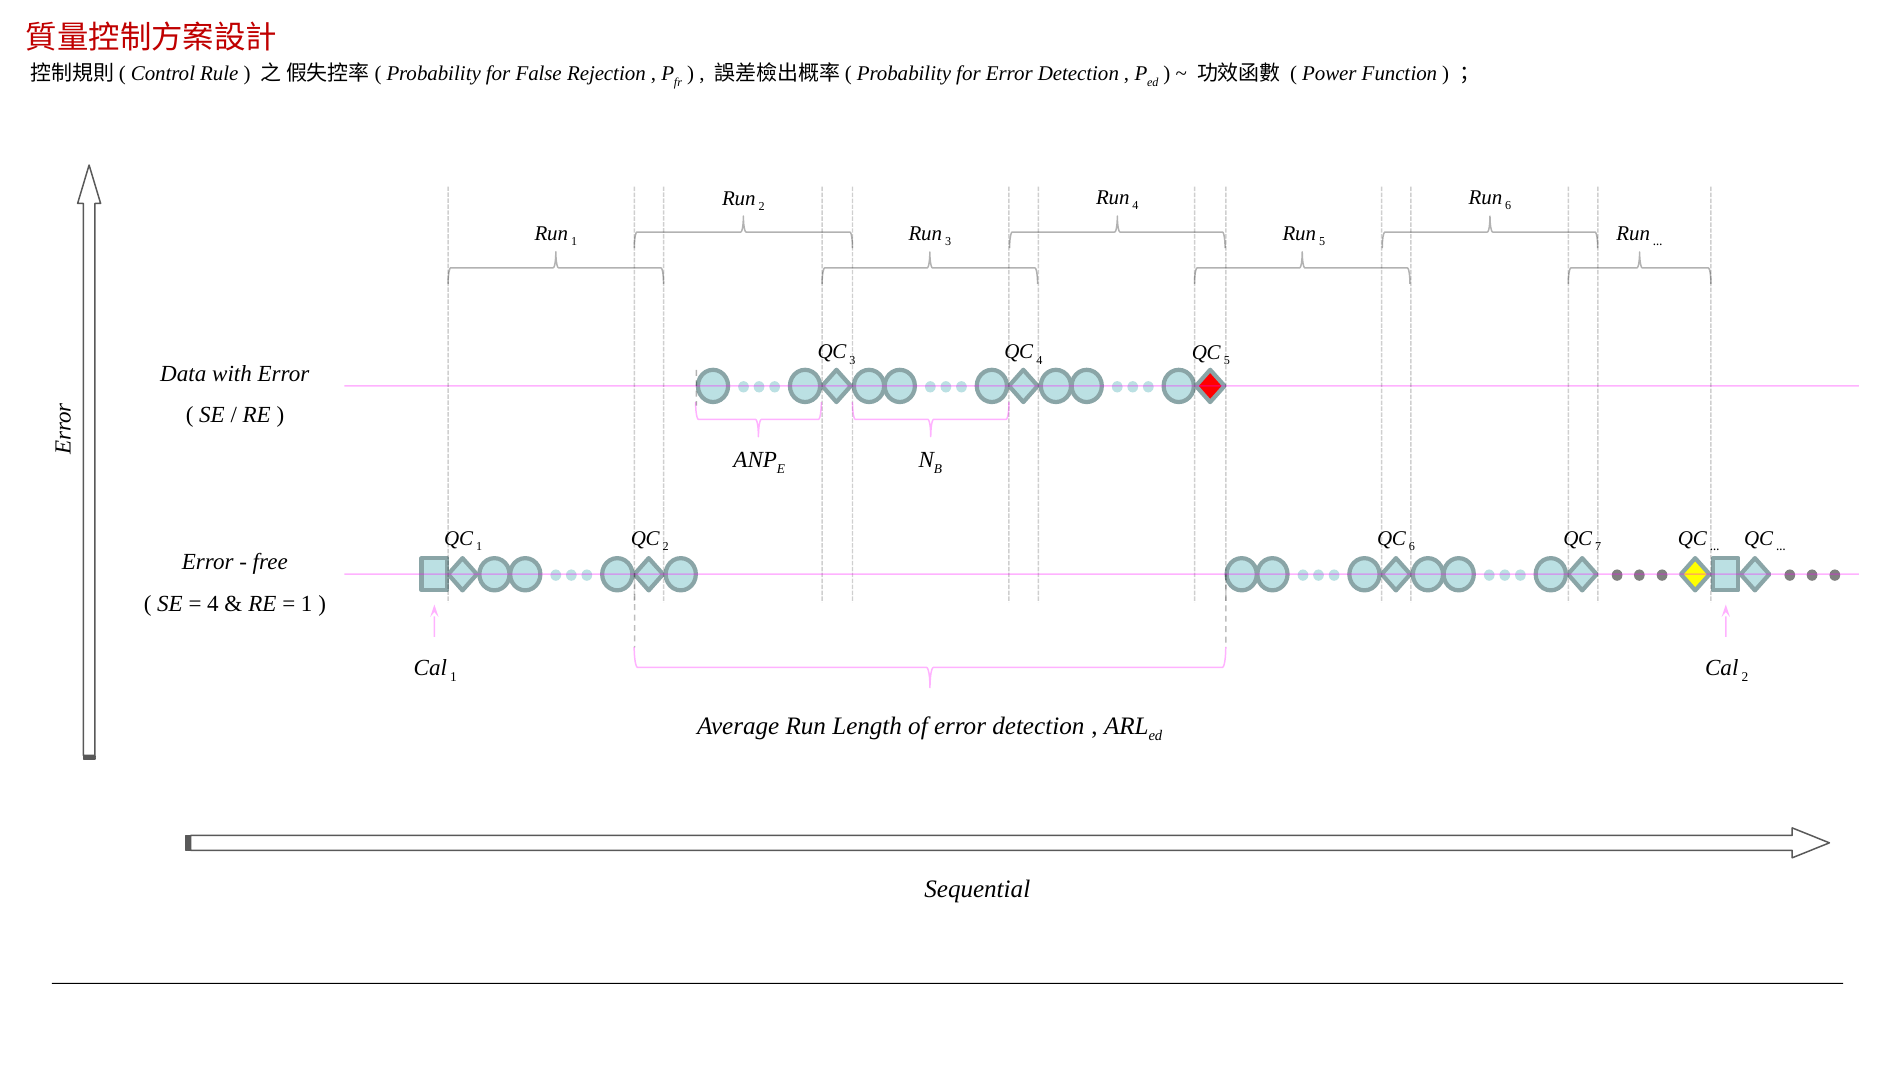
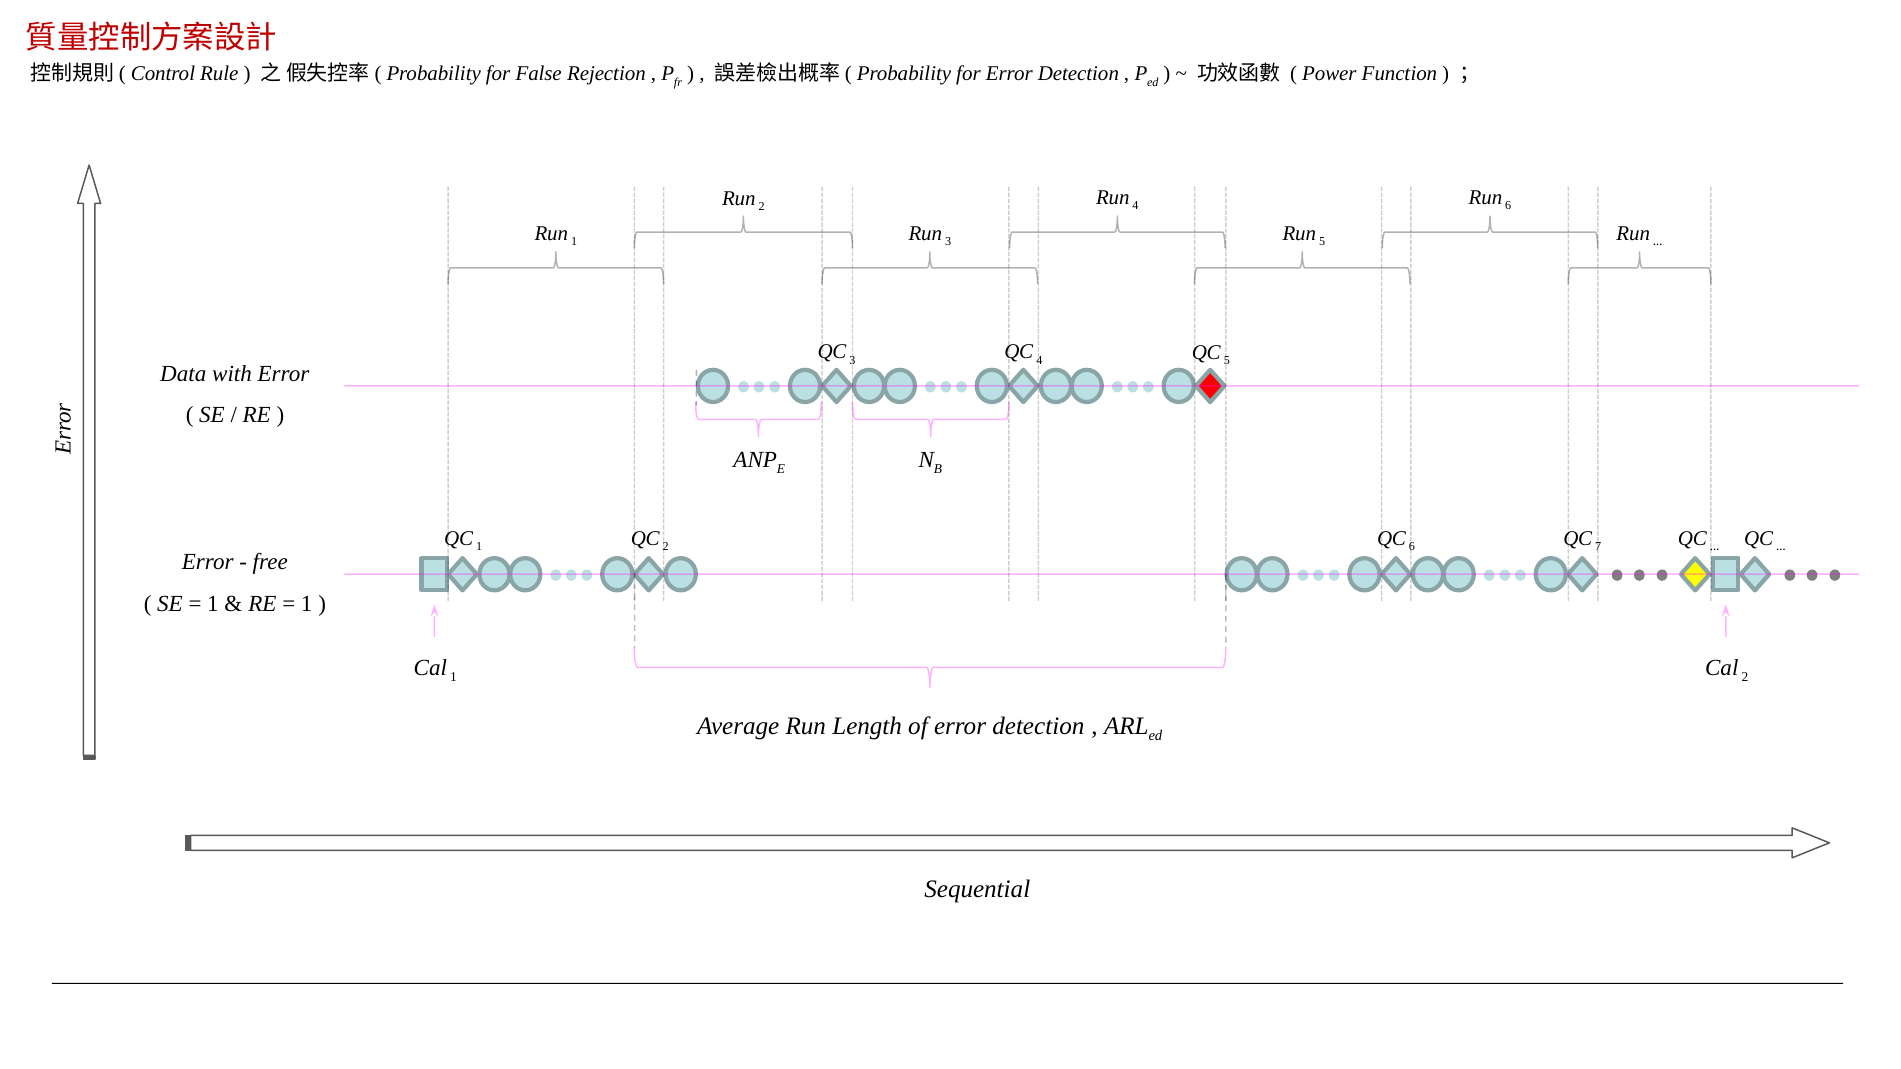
4: 4 -> 1 (213, 604)
